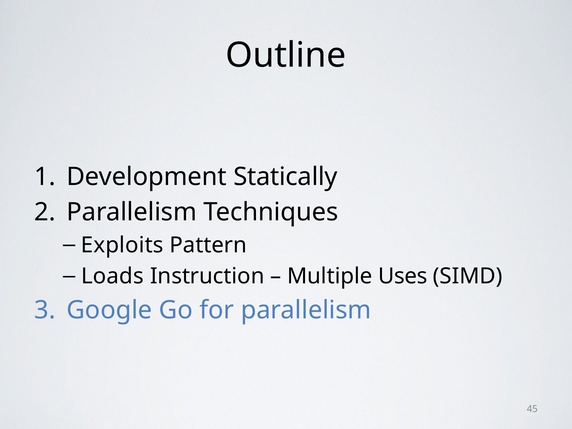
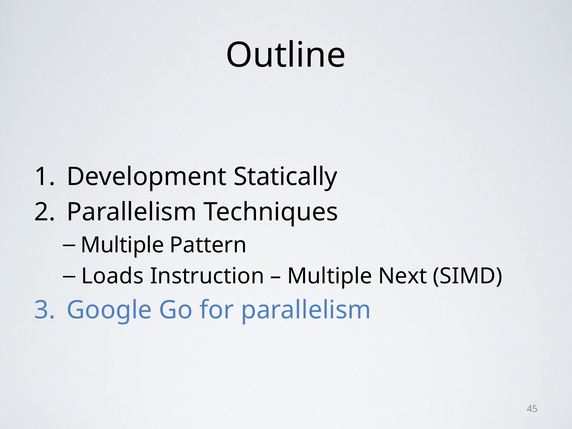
Exploits: Exploits -> Multiple (122, 245)
Uses: Uses -> Next (403, 276)
